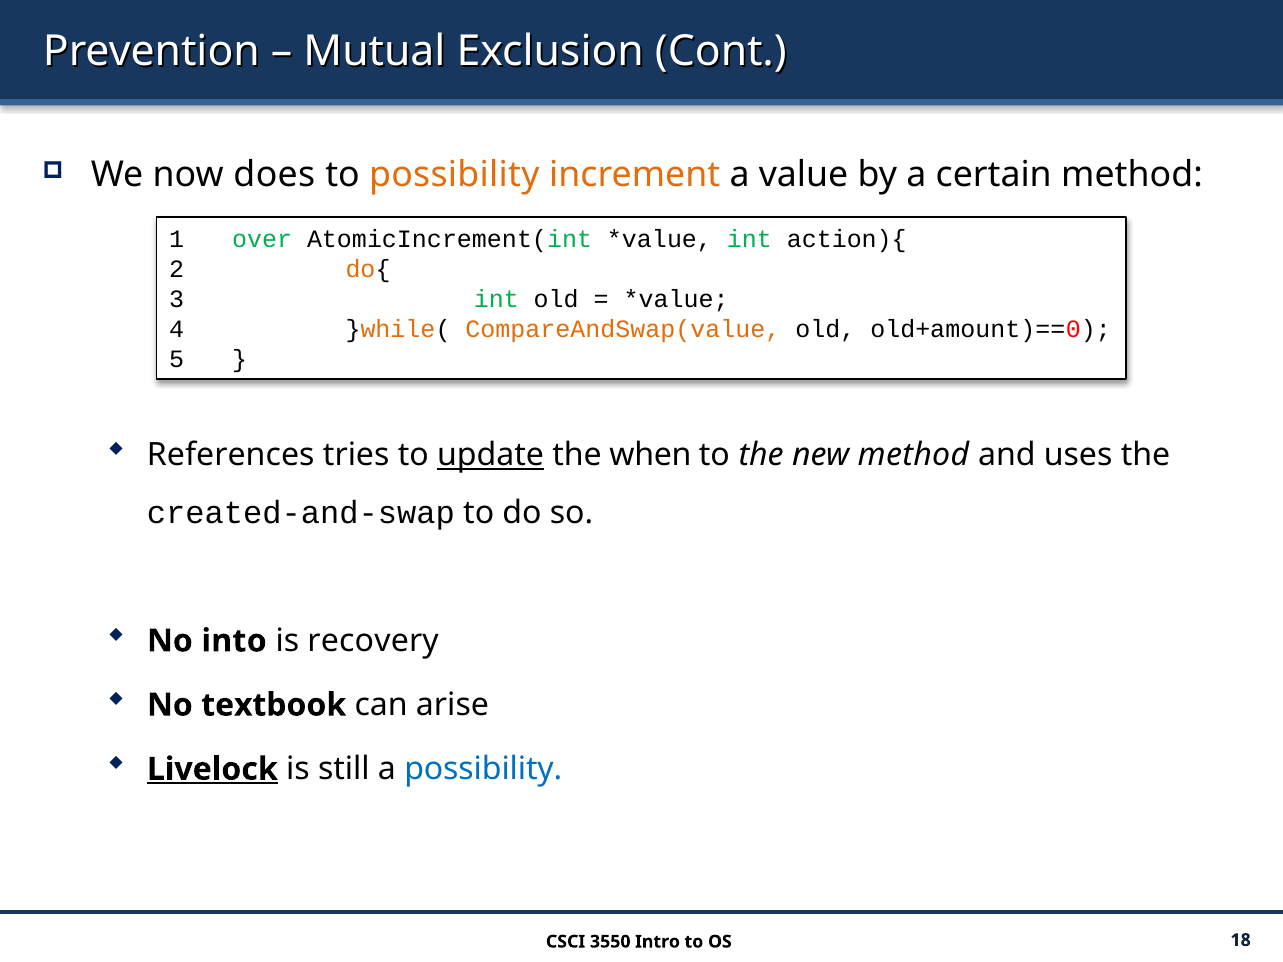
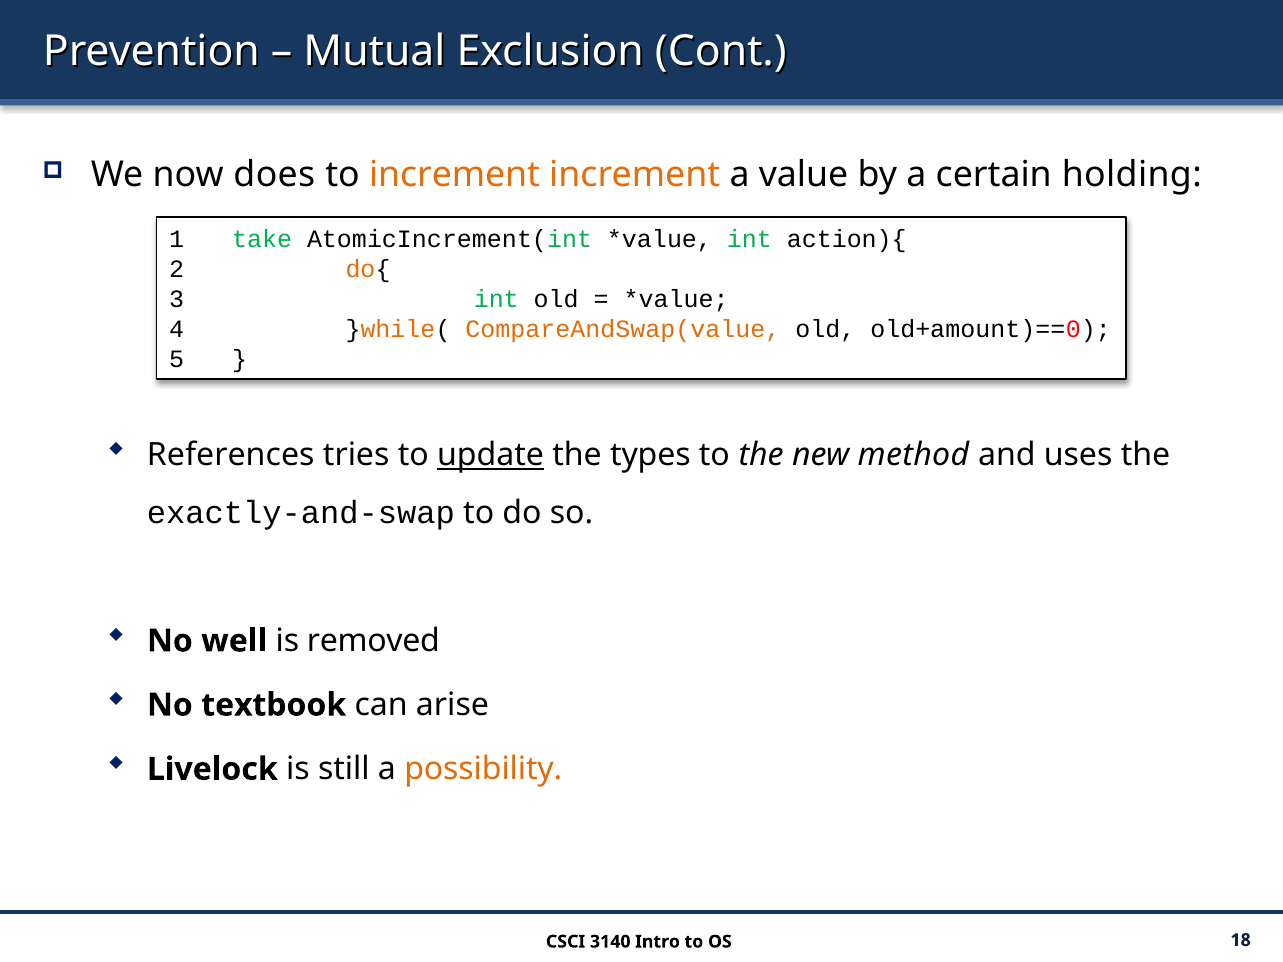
to possibility: possibility -> increment (455, 175)
certain method: method -> holding (1132, 175)
over: over -> take (262, 240)
when: when -> types (650, 455)
created-and-swap: created-and-swap -> exactly-and-swap (301, 513)
into: into -> well (234, 641)
recovery: recovery -> removed (373, 641)
Livelock underline: present -> none (212, 769)
possibility colour: blue -> orange (483, 769)
3550: 3550 -> 3140 (610, 942)
